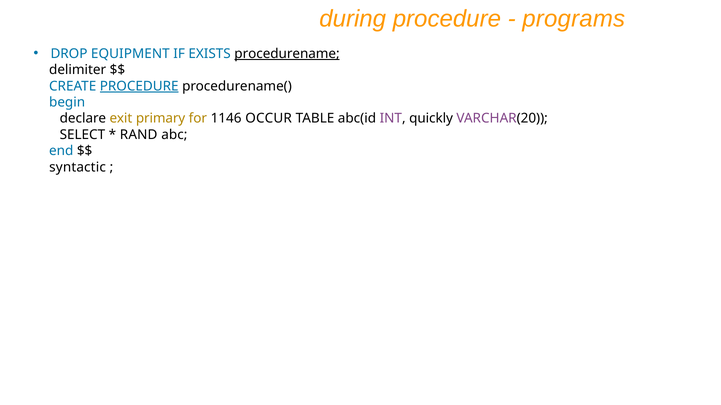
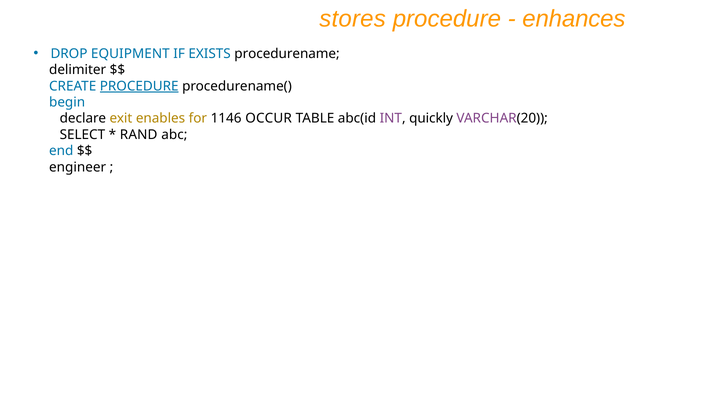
during: during -> stores (353, 19)
programs: programs -> enhances (574, 19)
procedurename underline: present -> none (287, 54)
primary: primary -> enables (161, 119)
syntactic: syntactic -> engineer (78, 167)
